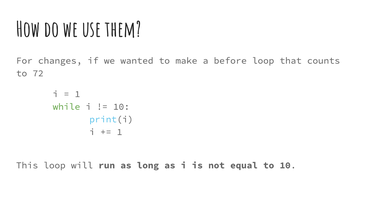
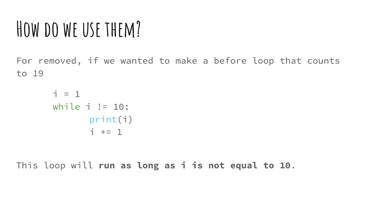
changes: changes -> removed (60, 61)
72: 72 -> 19 (38, 73)
